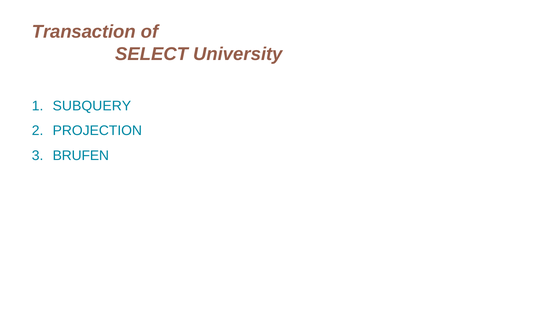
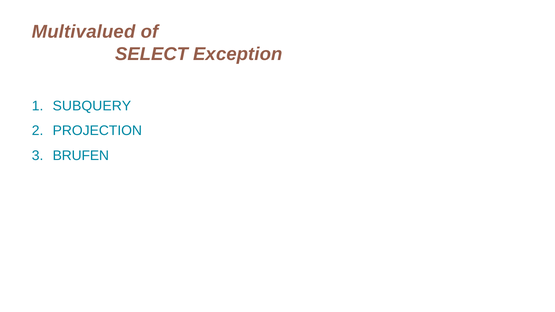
Transaction: Transaction -> Multivalued (84, 32)
University: University -> Exception (238, 54)
